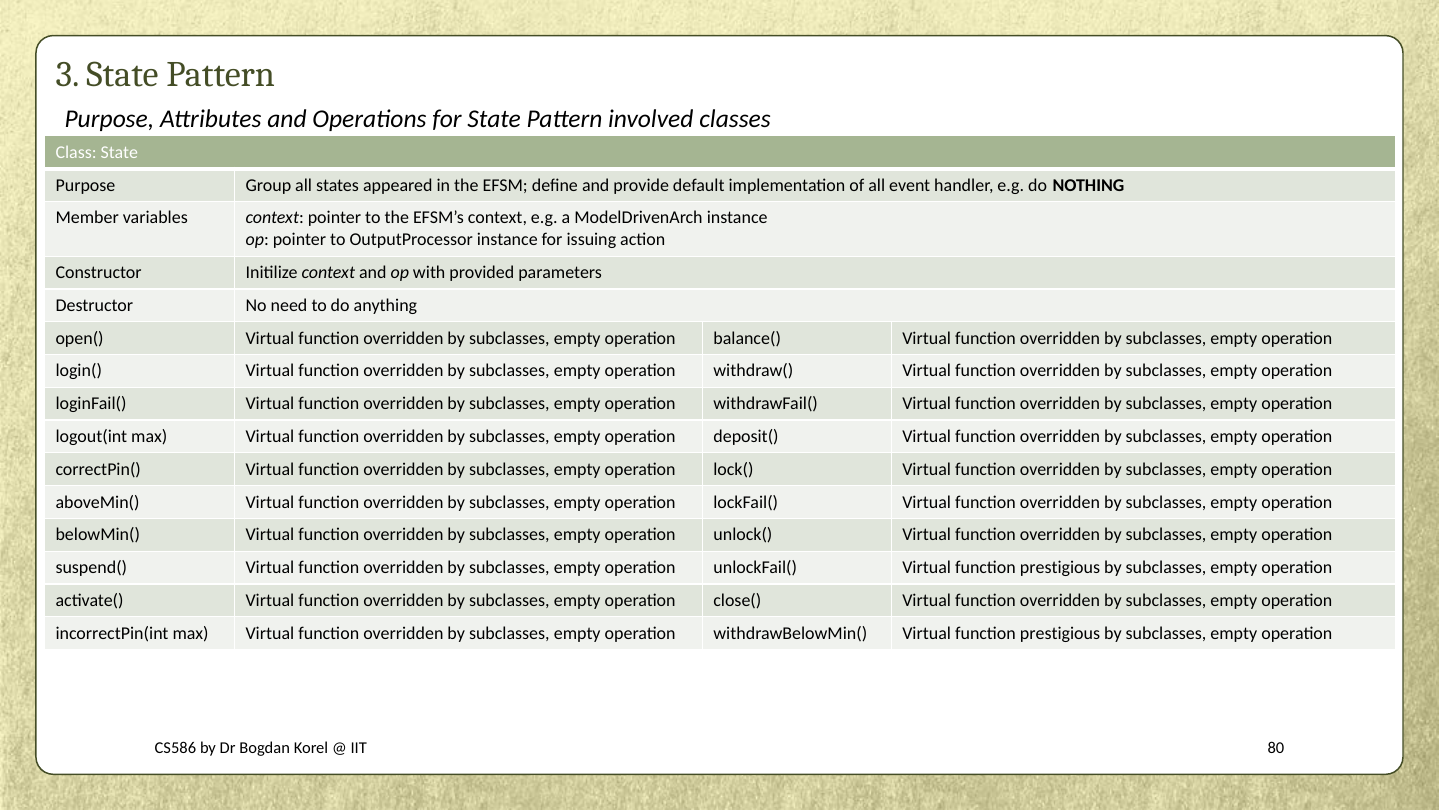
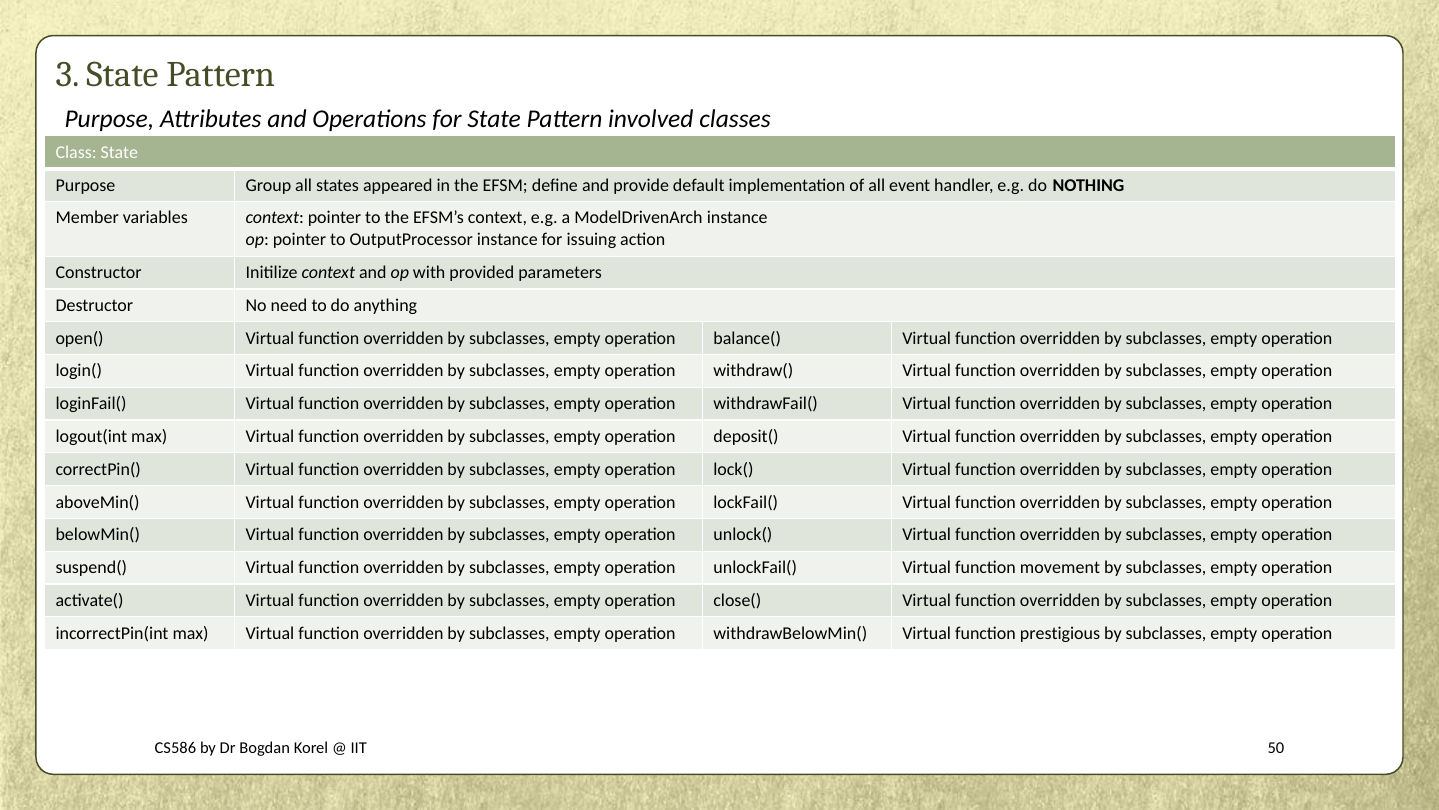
unlockFail( Virtual function prestigious: prestigious -> movement (1060, 567)
80: 80 -> 50 (1276, 748)
